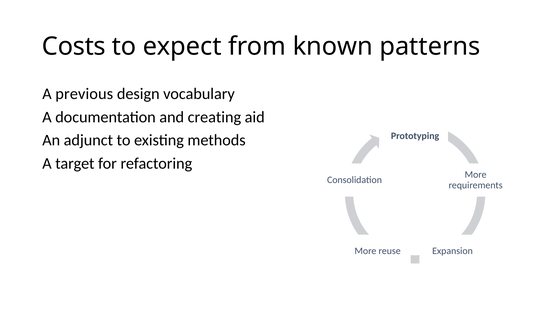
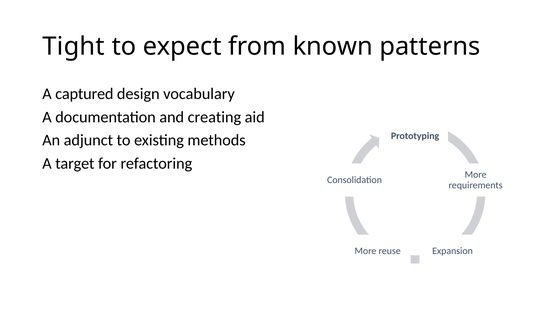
Costs: Costs -> Tight (74, 47)
previous: previous -> captured (84, 94)
